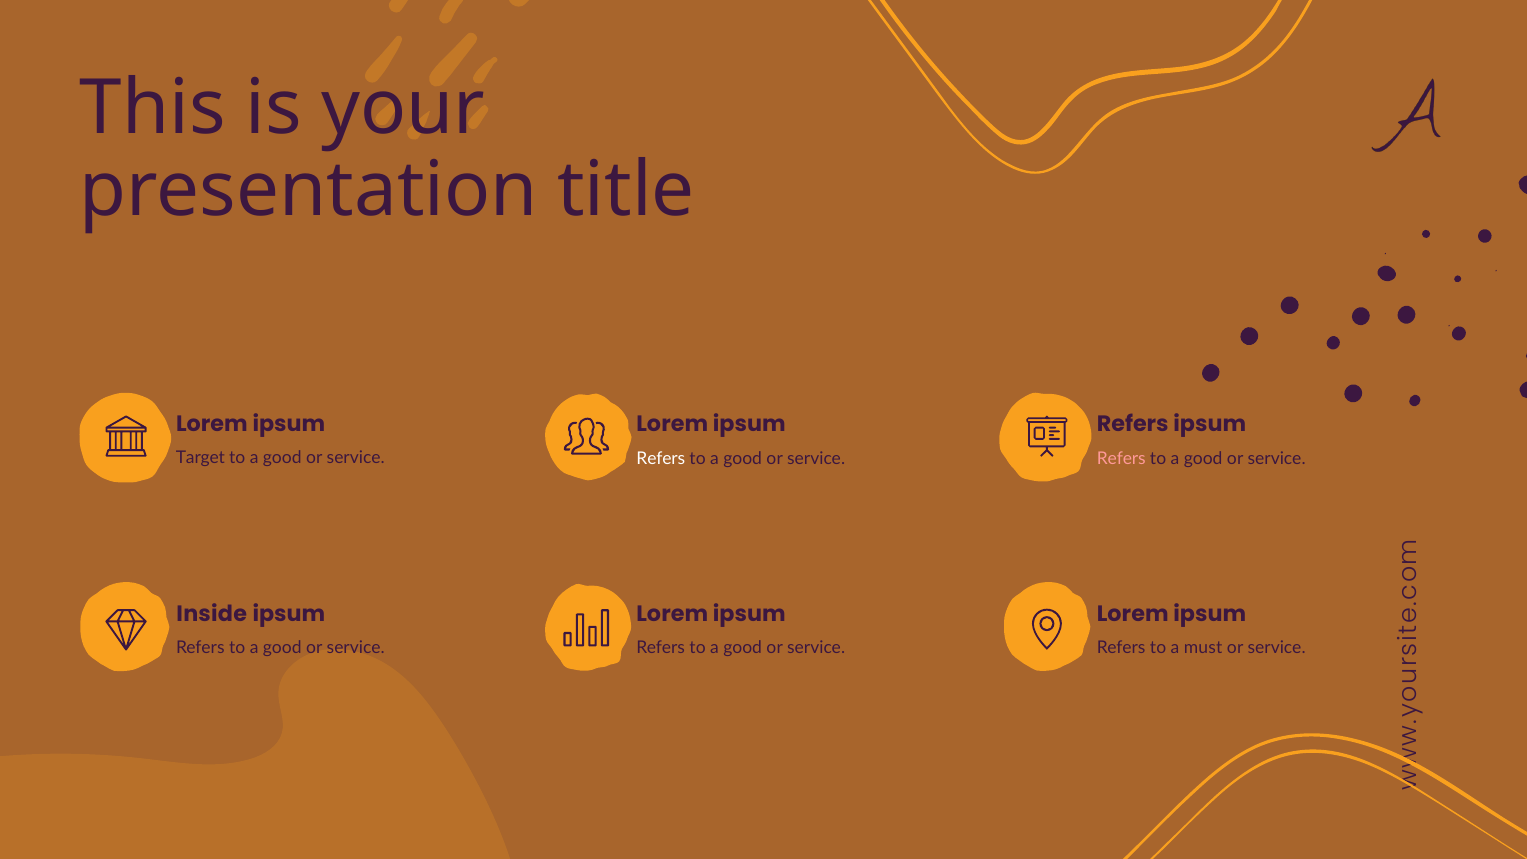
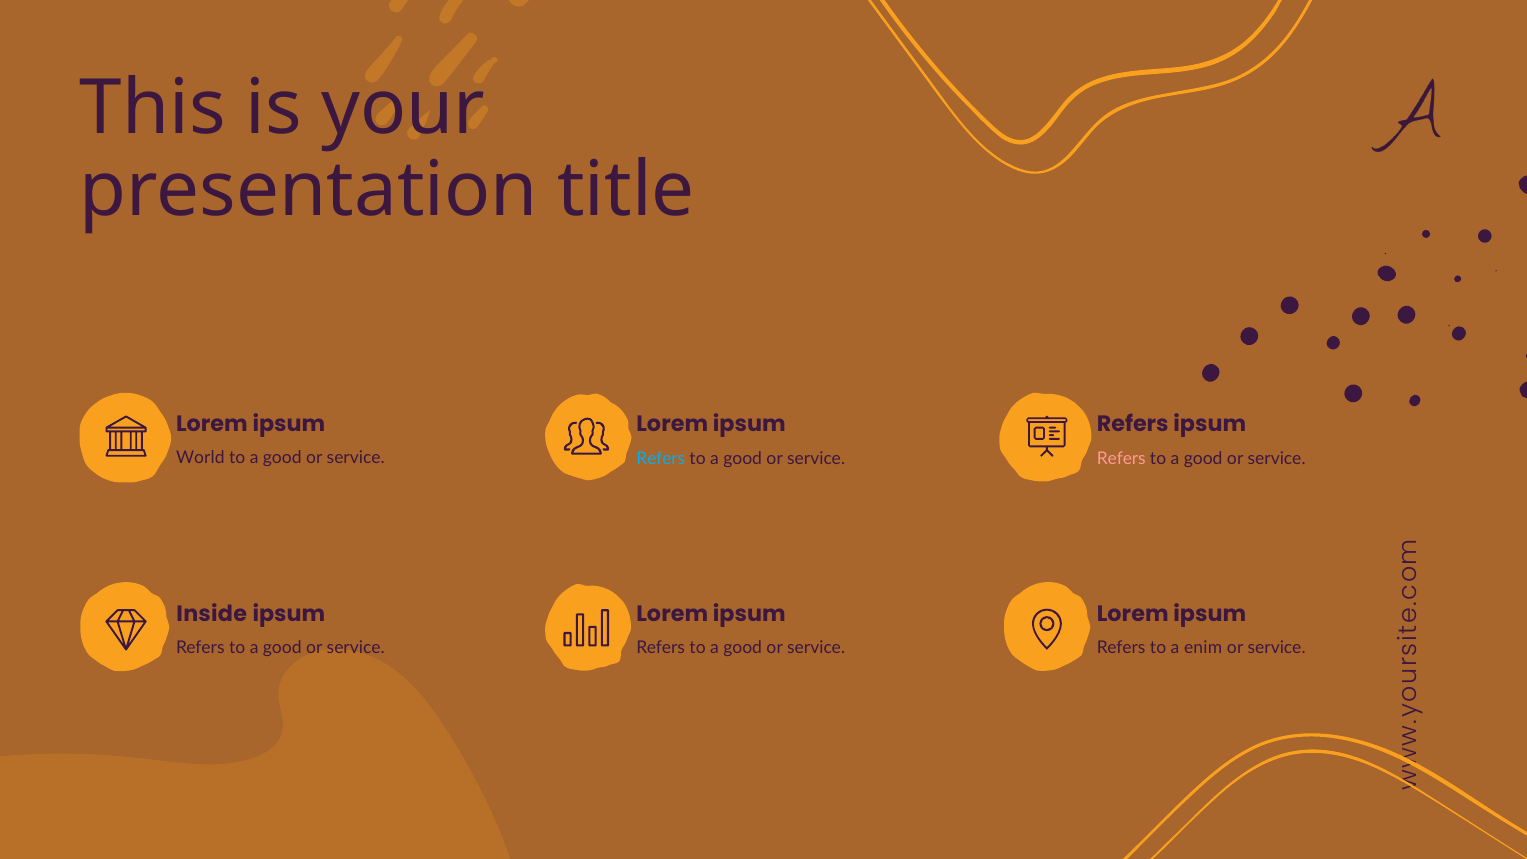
Target: Target -> World (200, 458)
Refers colour: white -> light blue (661, 458)
must: must -> enim (1203, 648)
